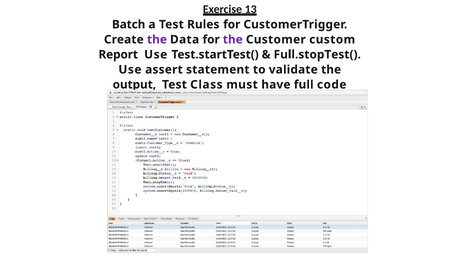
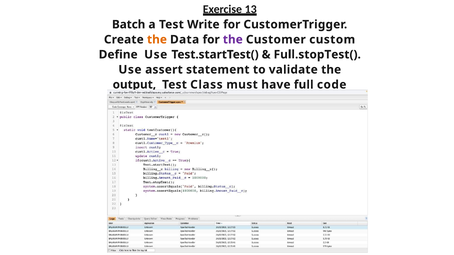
Rules: Rules -> Write (203, 24)
the colour: purple -> orange (157, 40)
Report: Report -> Define (118, 55)
